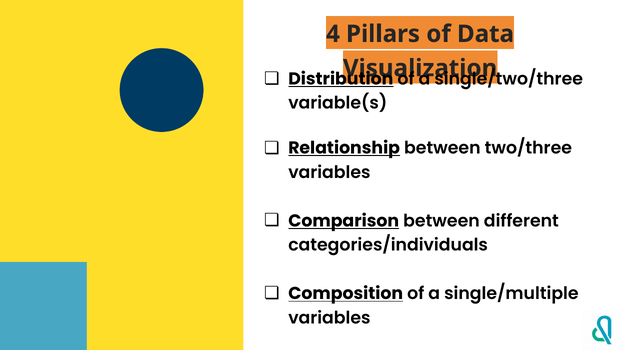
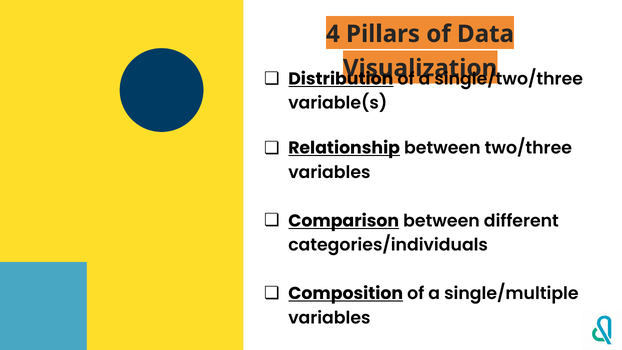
Composition underline: none -> present (346, 294)
